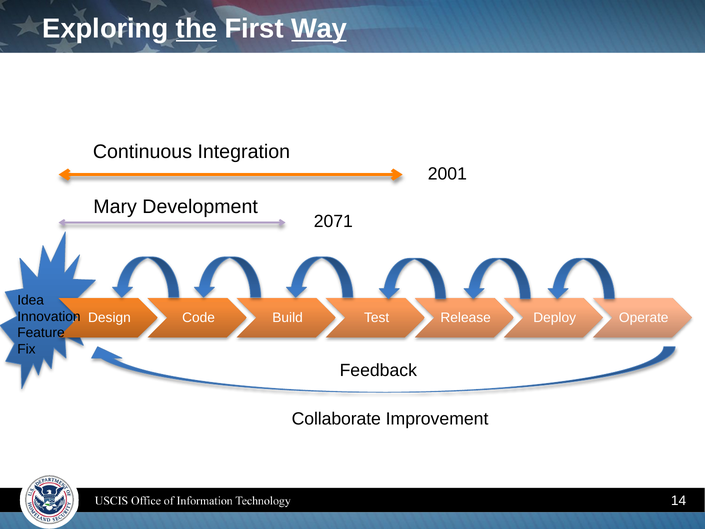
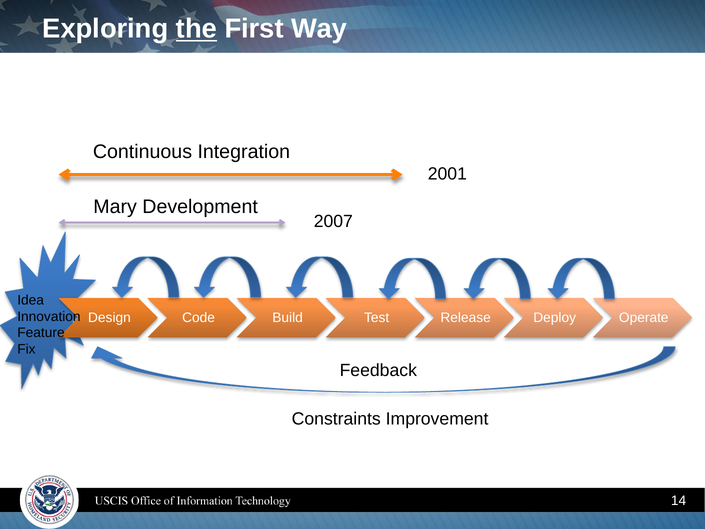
Way underline: present -> none (319, 29)
2071: 2071 -> 2007 (333, 221)
Collaborate: Collaborate -> Constraints (336, 419)
